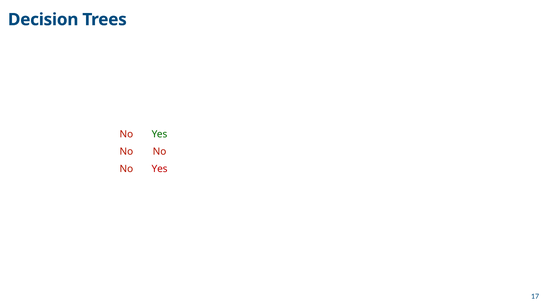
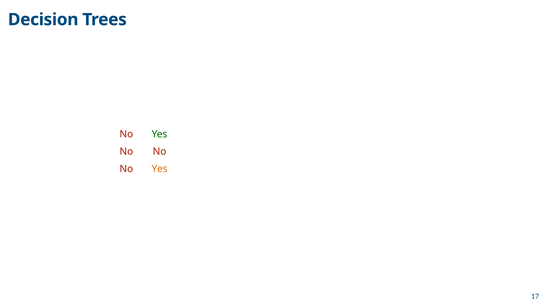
Yes colour: red -> orange (160, 169)
